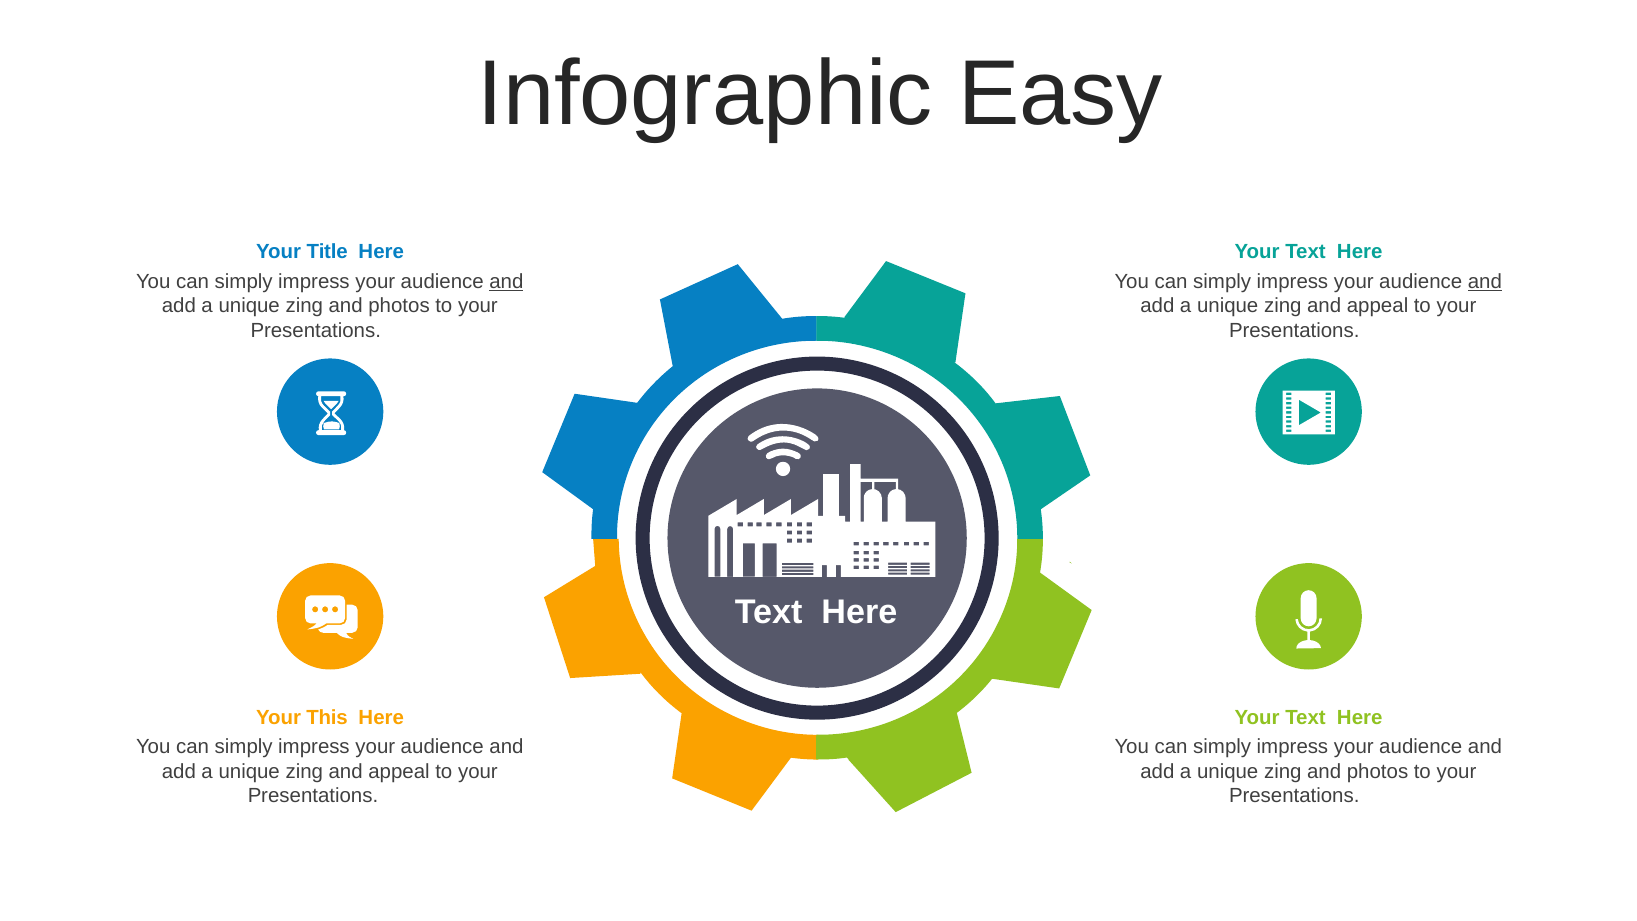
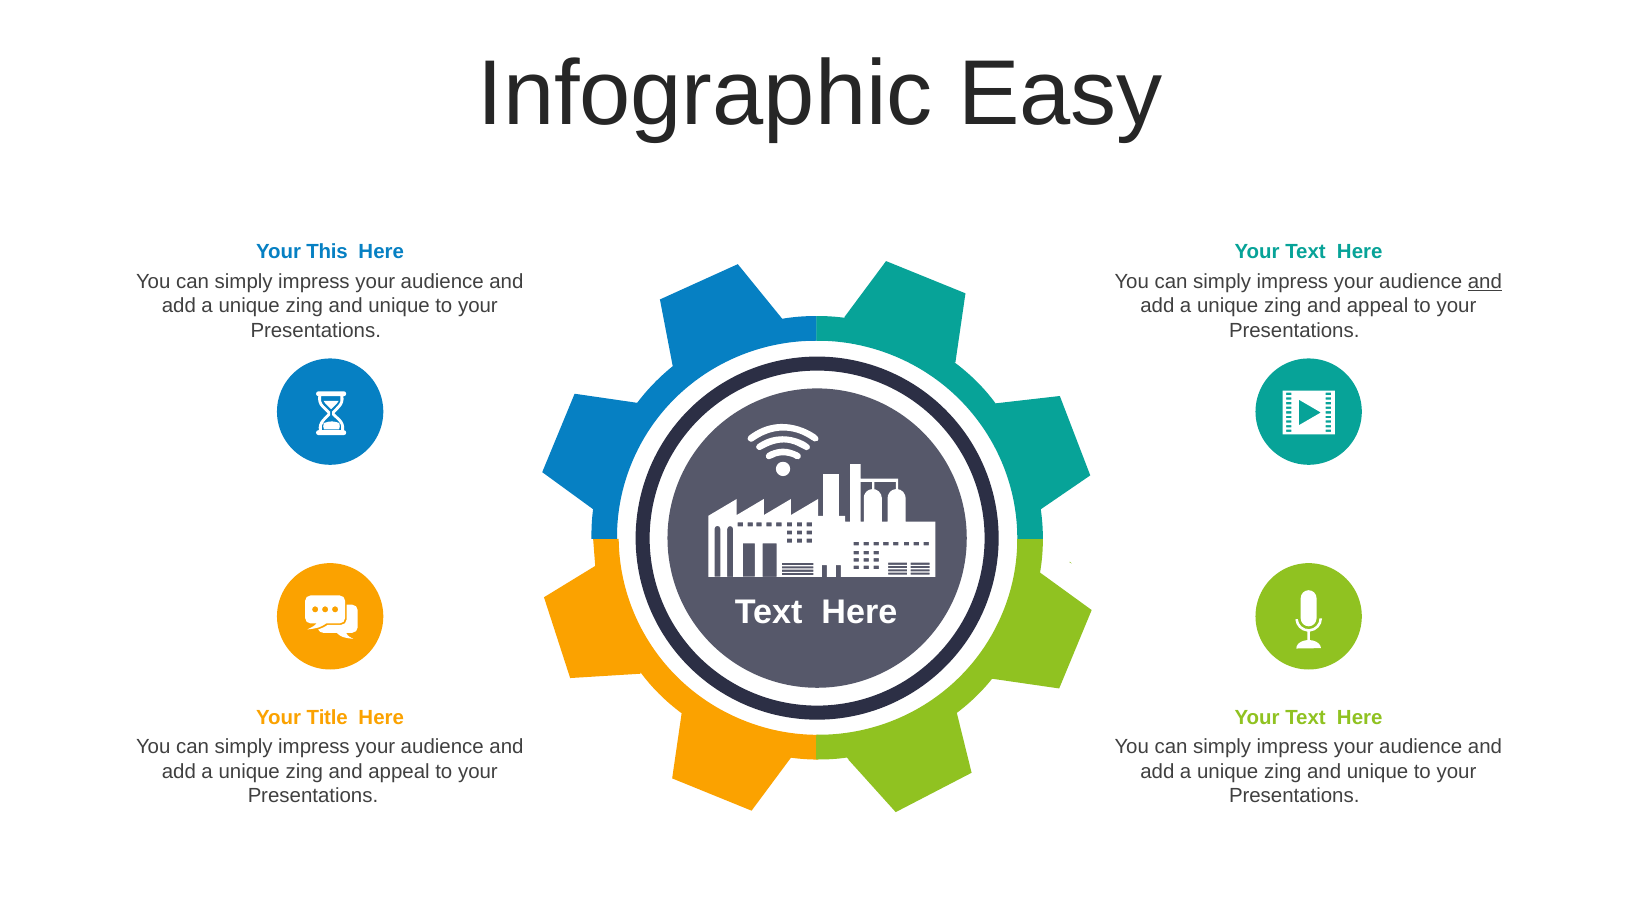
Title: Title -> This (327, 252)
and underline: present -> none (506, 281)
photos: photos -> unique (399, 306)
This: This -> Title (327, 718)
photos: photos -> unique (1378, 771)
